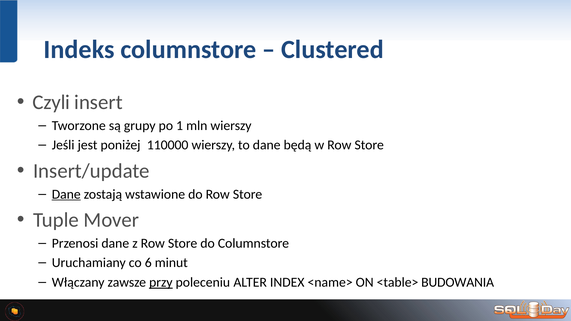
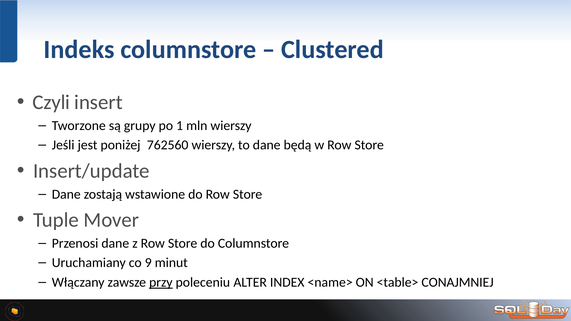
110000: 110000 -> 762560 (168, 145)
Dane underline: present -> none (66, 194)
6: 6 -> 9 (148, 263)
BUDOWANIA: BUDOWANIA -> CONAJMNIEJ (458, 282)
